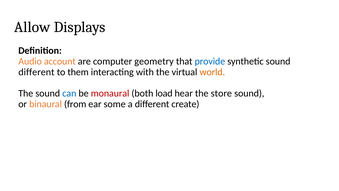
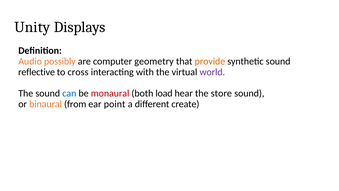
Allow: Allow -> Unity (32, 27)
account: account -> possibly (60, 61)
provide colour: blue -> orange (210, 61)
different: different -> reflective (37, 72)
them: them -> cross (78, 72)
world colour: orange -> purple (212, 72)
some: some -> point (115, 104)
